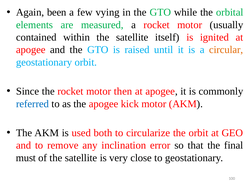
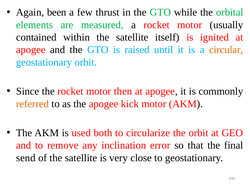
vying: vying -> thrust (108, 12)
referred colour: blue -> orange (32, 104)
must: must -> send (26, 158)
